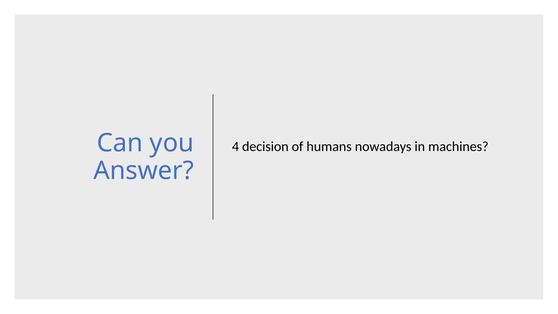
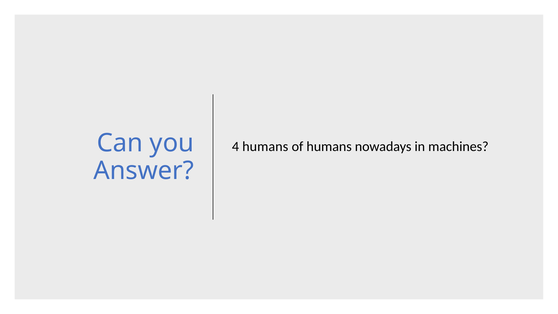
4 decision: decision -> humans (265, 146)
